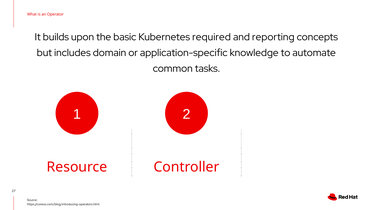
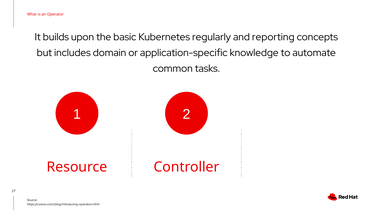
required: required -> regularly (212, 37)
